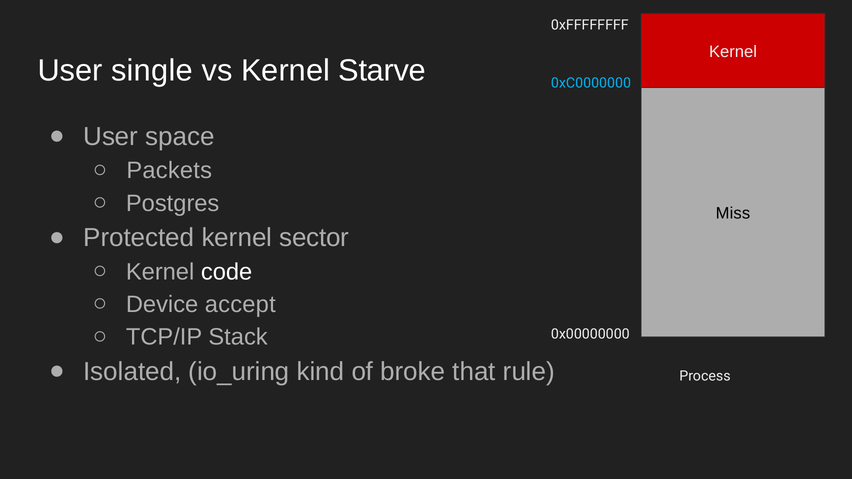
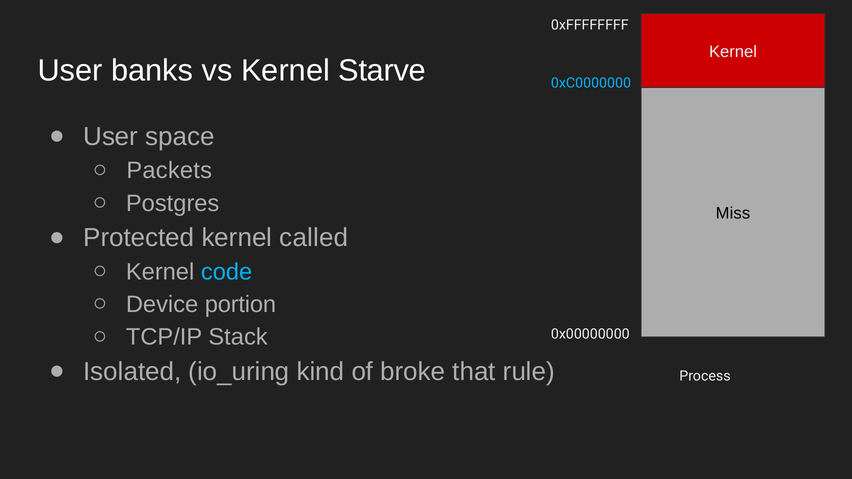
single: single -> banks (152, 71)
sector: sector -> called (314, 238)
code colour: white -> light blue (227, 272)
accept: accept -> portion (240, 305)
